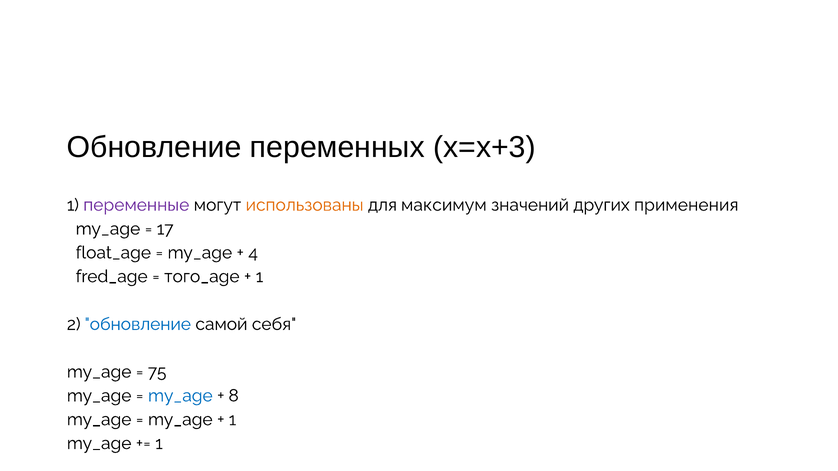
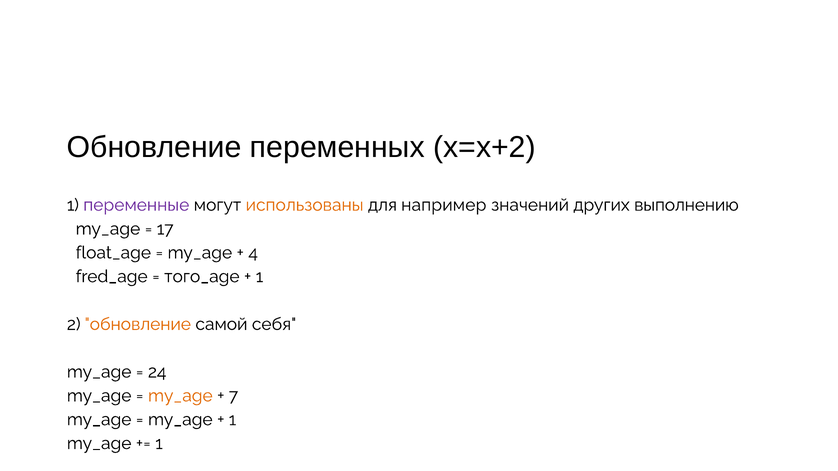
x=x+3: x=x+3 -> x=x+2 (485, 147)
максимум: максимум -> например (444, 205)
применения: применения -> выполнению (686, 205)
обновление colour: blue -> orange (138, 324)
75: 75 -> 24 (157, 372)
my_age colour: blue -> orange (180, 396)
8: 8 -> 7 (233, 396)
